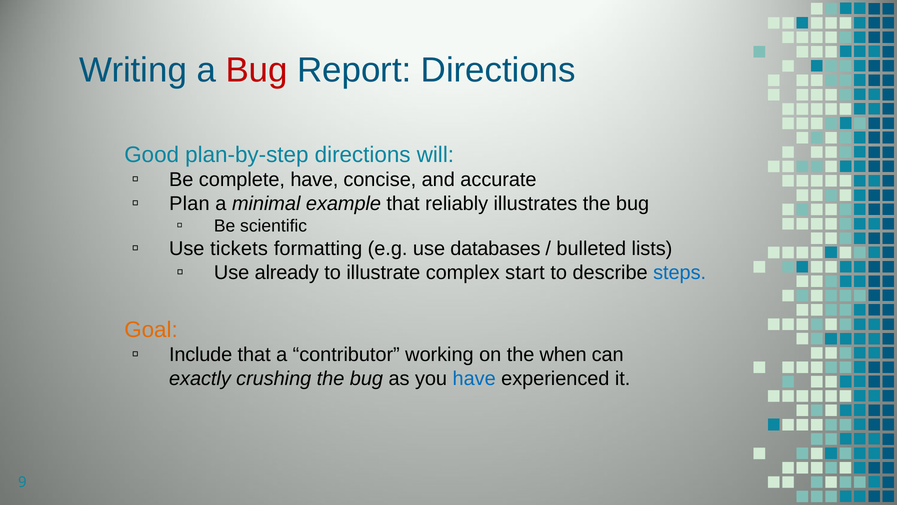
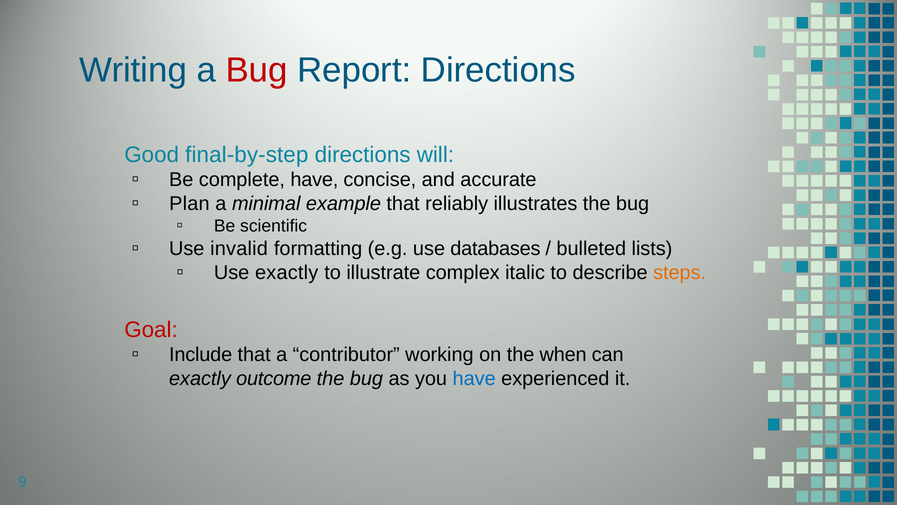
plan-by-step: plan-by-step -> final-by-step (247, 154)
tickets: tickets -> invalid (239, 248)
Use already: already -> exactly (287, 272)
start: start -> italic (525, 272)
steps colour: blue -> orange (680, 272)
Goal colour: orange -> red (151, 329)
crushing: crushing -> outcome (274, 379)
